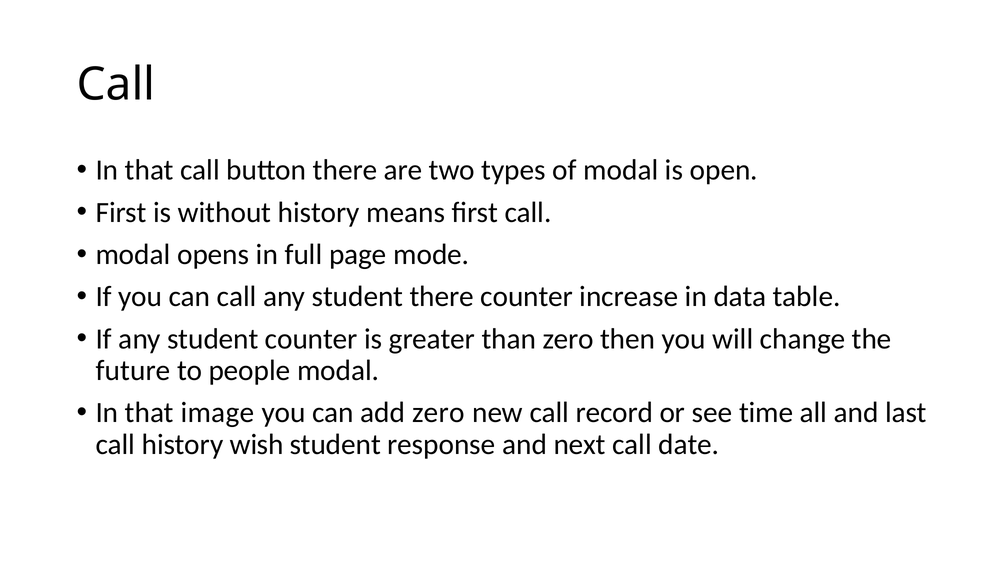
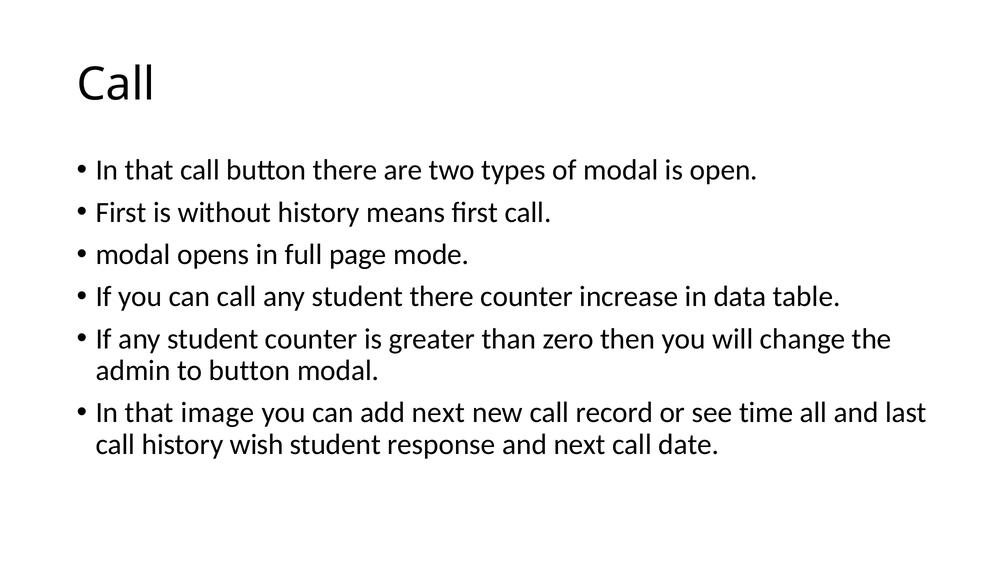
future: future -> admin (133, 371)
to people: people -> button (249, 371)
add zero: zero -> next (438, 413)
